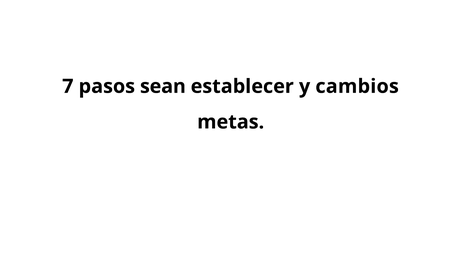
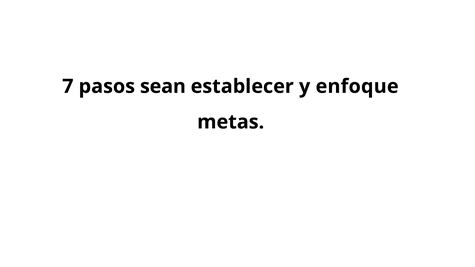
cambios: cambios -> enfoque (357, 86)
